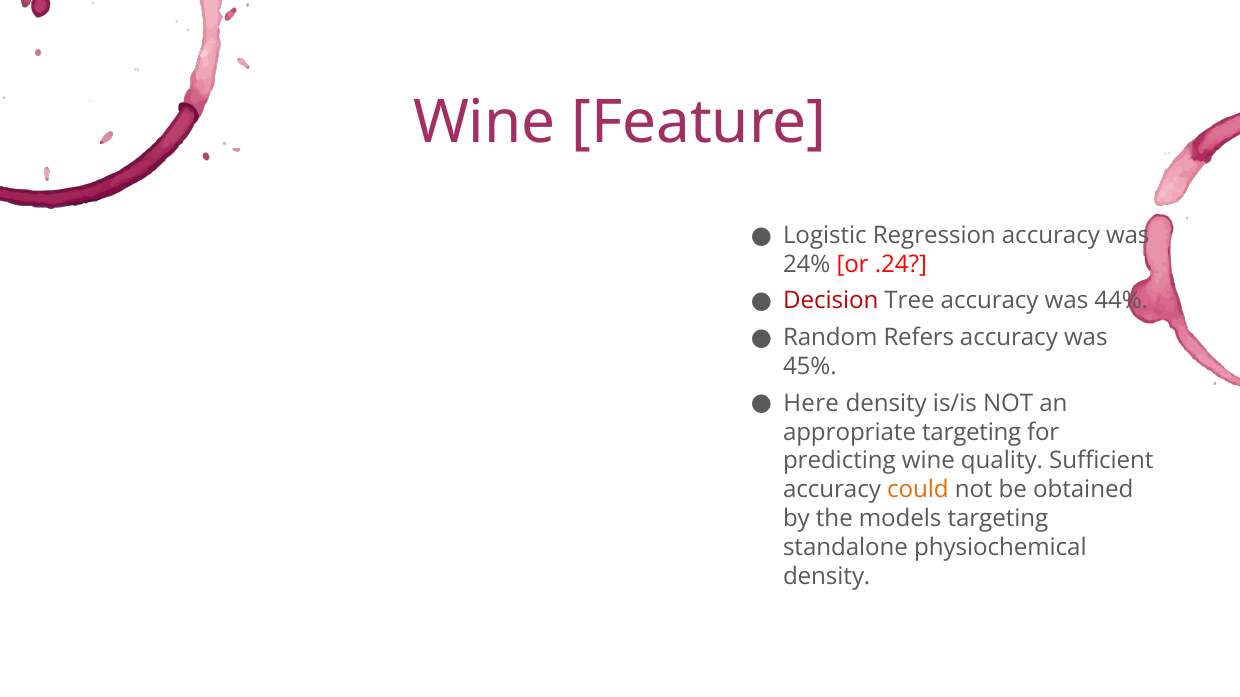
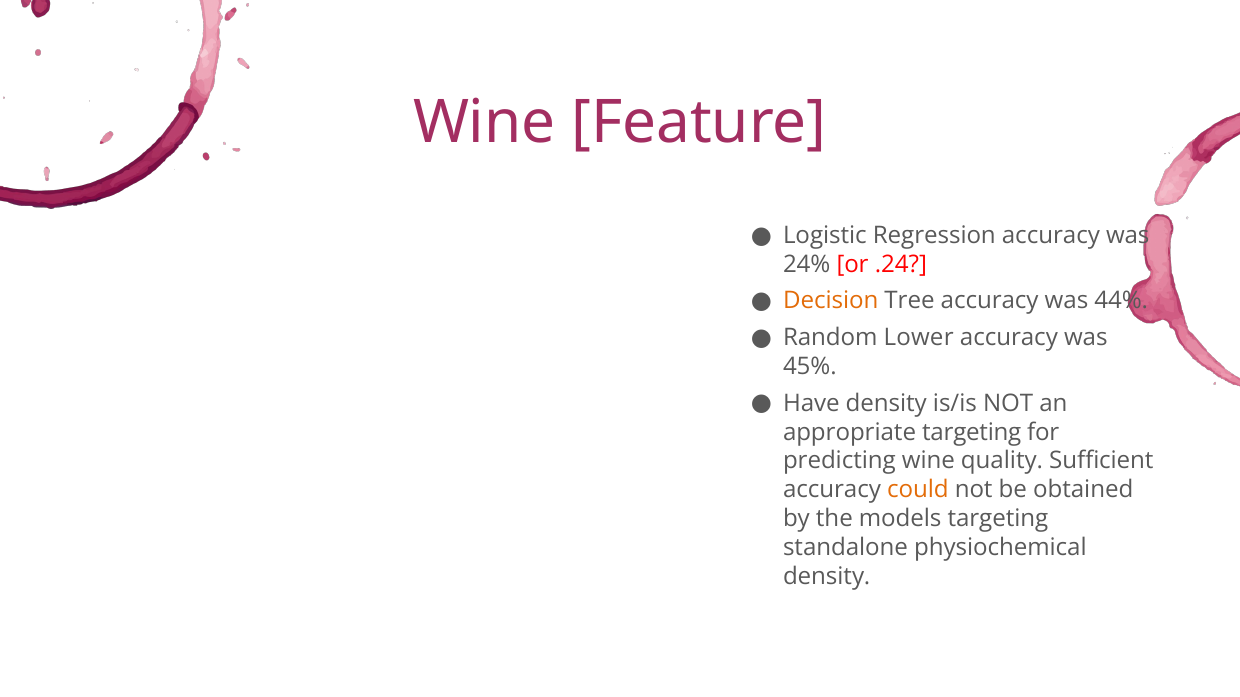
Decision colour: red -> orange (831, 301)
Refers: Refers -> Lower (919, 338)
Here: Here -> Have (811, 403)
